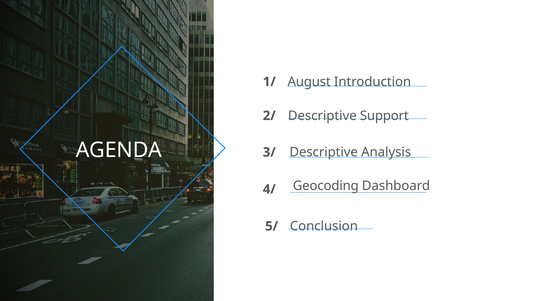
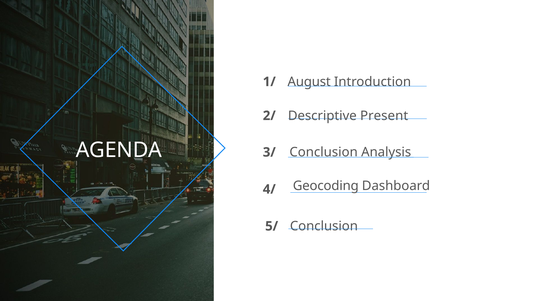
Support: Support -> Present (384, 116)
3/ Descriptive: Descriptive -> Conclusion (324, 152)
